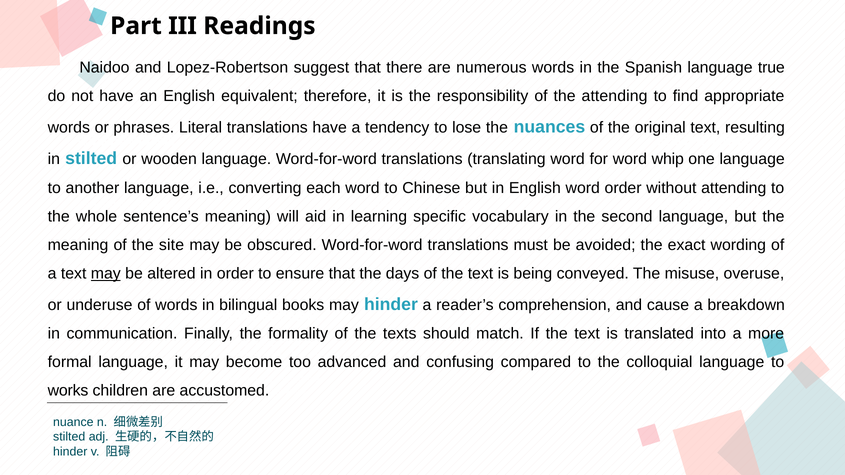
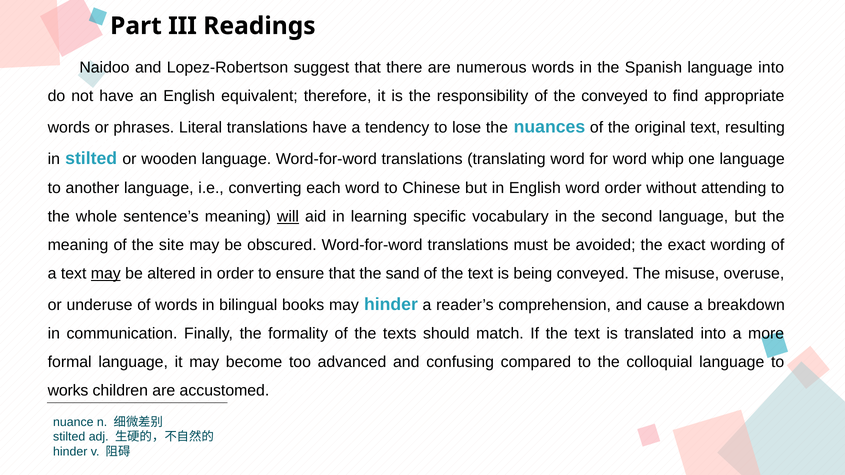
language true: true -> into (771, 68)
the attending: attending -> conveyed (615, 96)
will underline: none -> present (288, 217)
days: days -> sand (403, 274)
